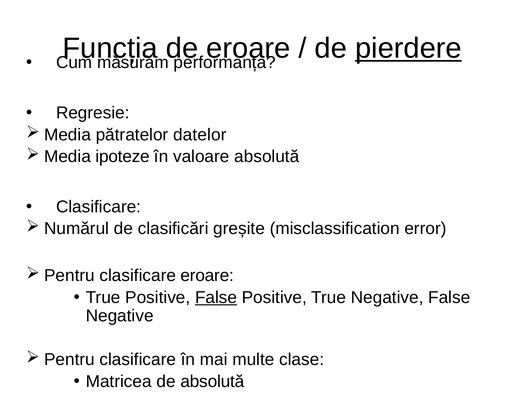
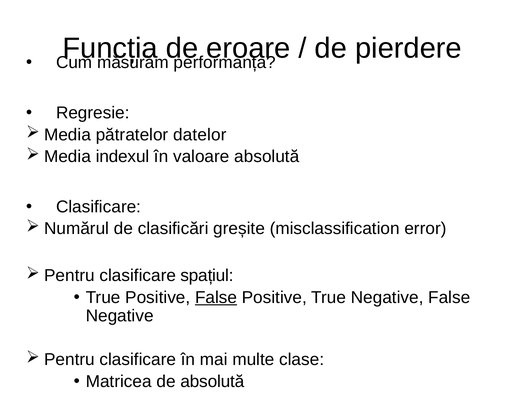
pierdere underline: present -> none (408, 48)
ipoteze: ipoteze -> indexul (123, 157)
clasificare eroare: eroare -> spațiul (207, 276)
